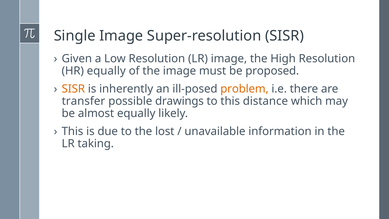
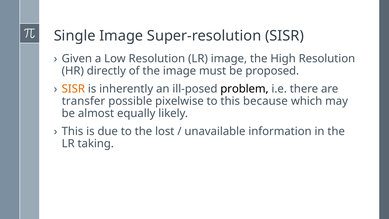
HR equally: equally -> directly (106, 71)
problem colour: orange -> black (244, 89)
drawings: drawings -> pixelwise (179, 101)
distance: distance -> because (265, 101)
